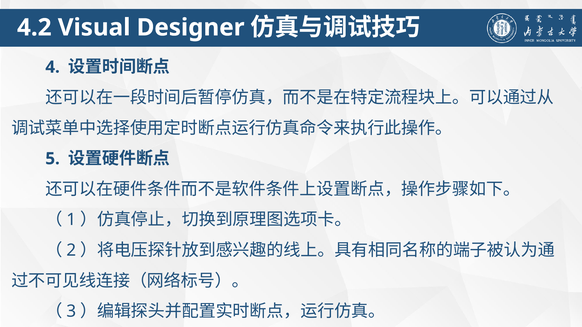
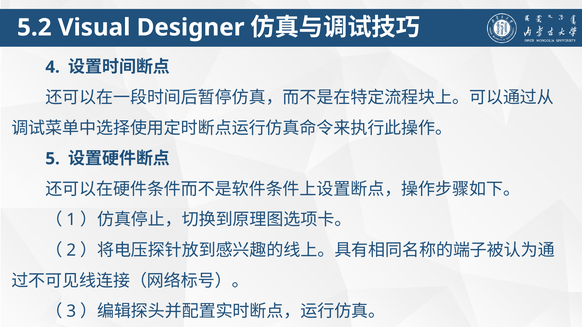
4.2: 4.2 -> 5.2 (34, 28)
